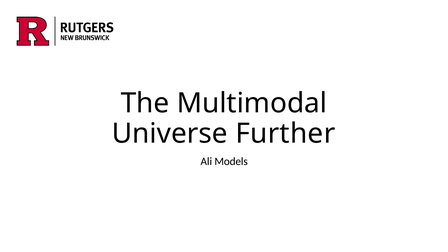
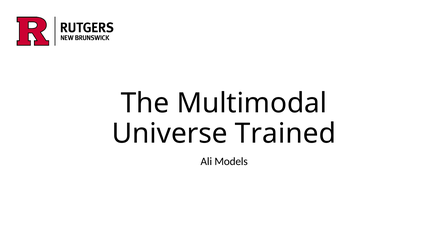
Further: Further -> Trained (285, 134)
